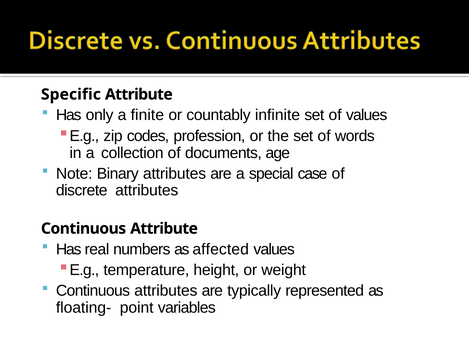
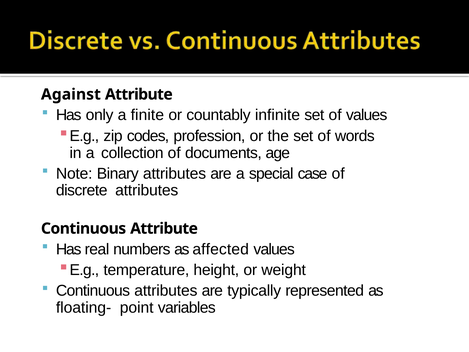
Specific: Specific -> Against (71, 94)
